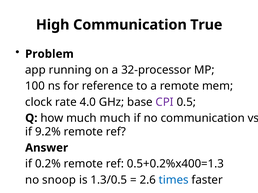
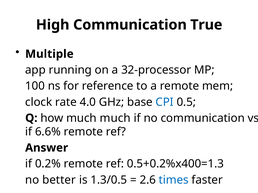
Problem: Problem -> Multiple (49, 54)
CPI colour: purple -> blue (165, 102)
9.2%: 9.2% -> 6.6% (48, 132)
snoop: snoop -> better (59, 180)
